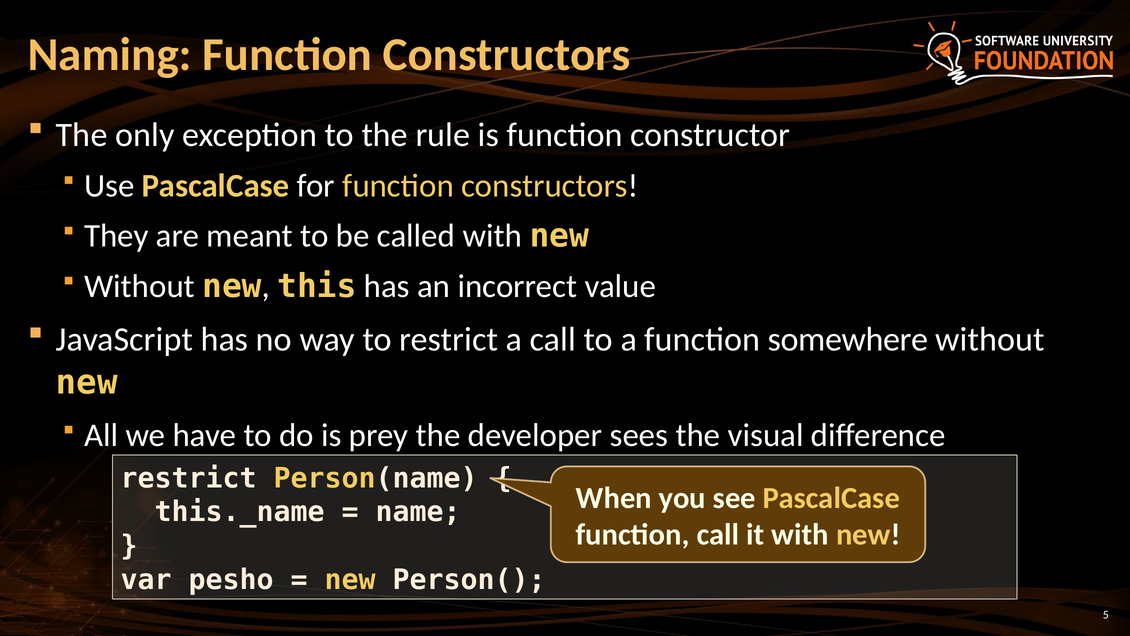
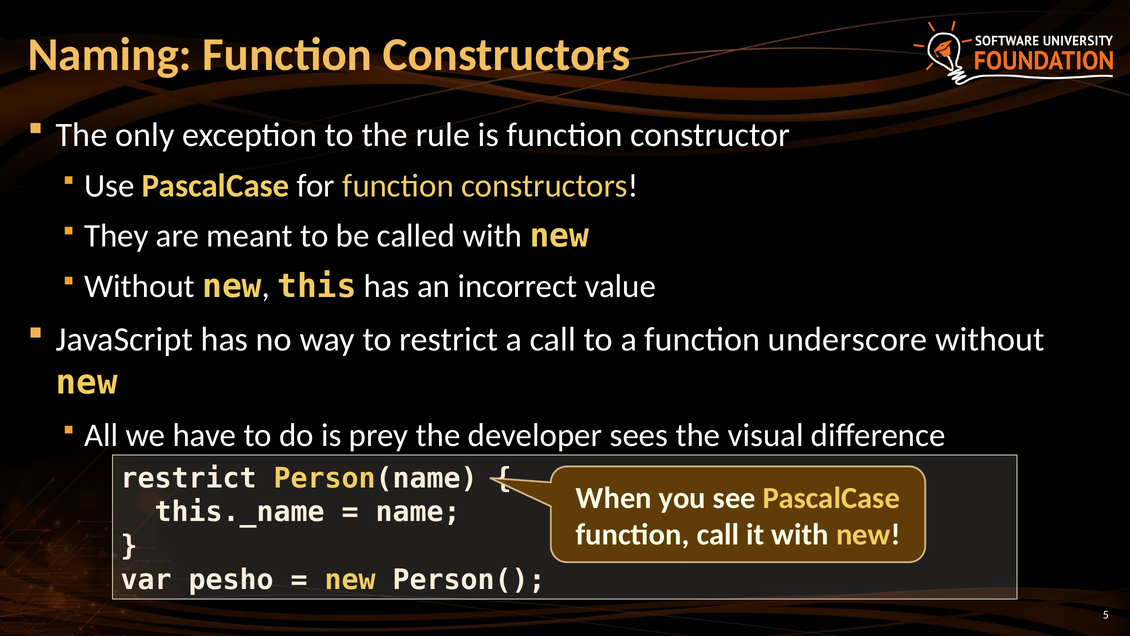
somewhere: somewhere -> underscore (848, 339)
